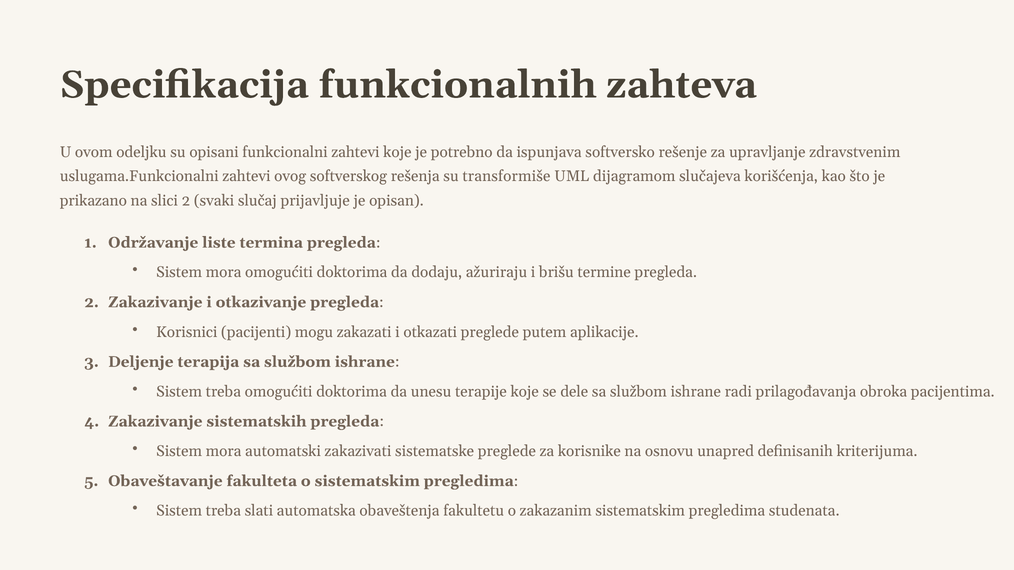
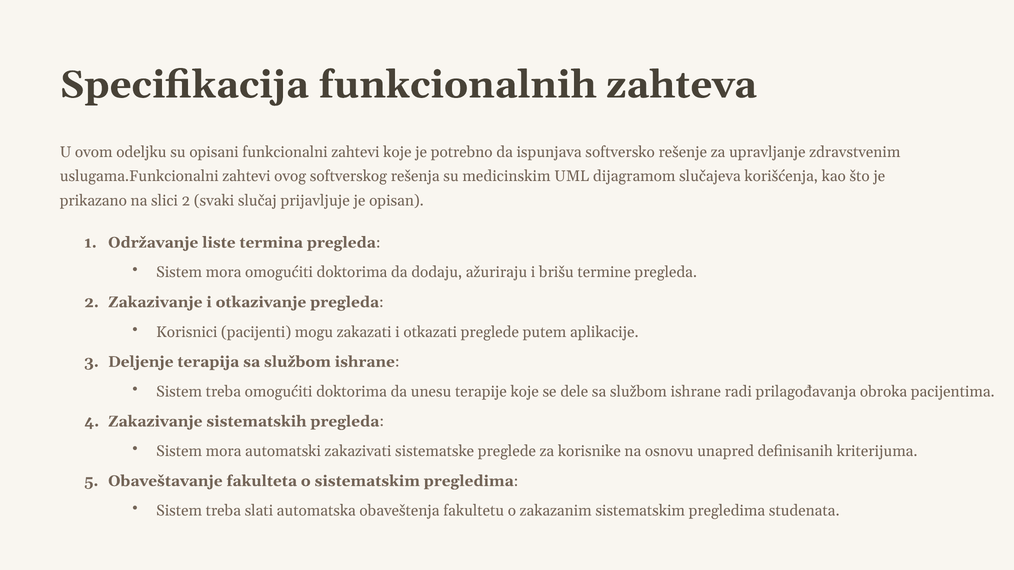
transformiše: transformiše -> medicinskim (506, 177)
